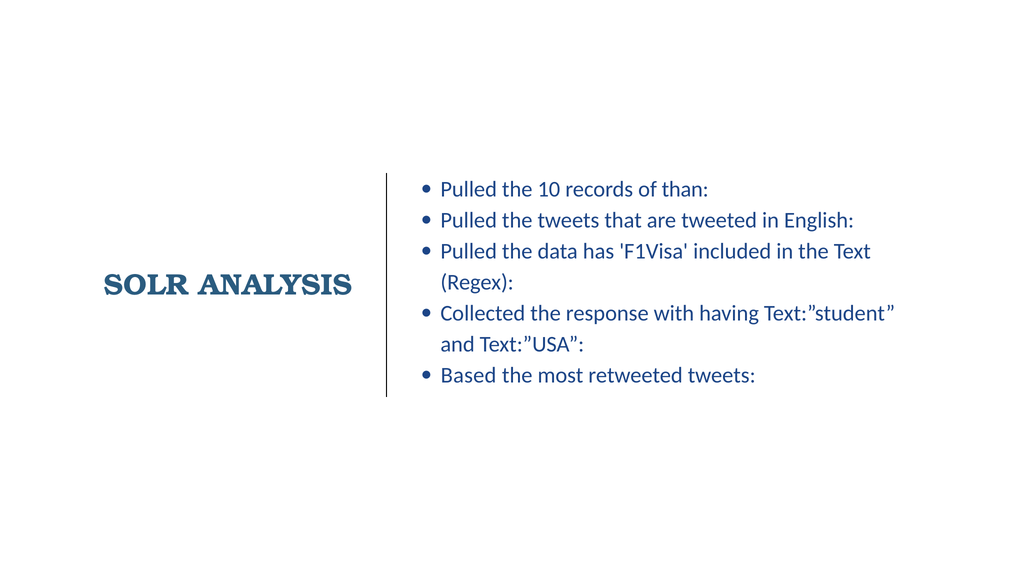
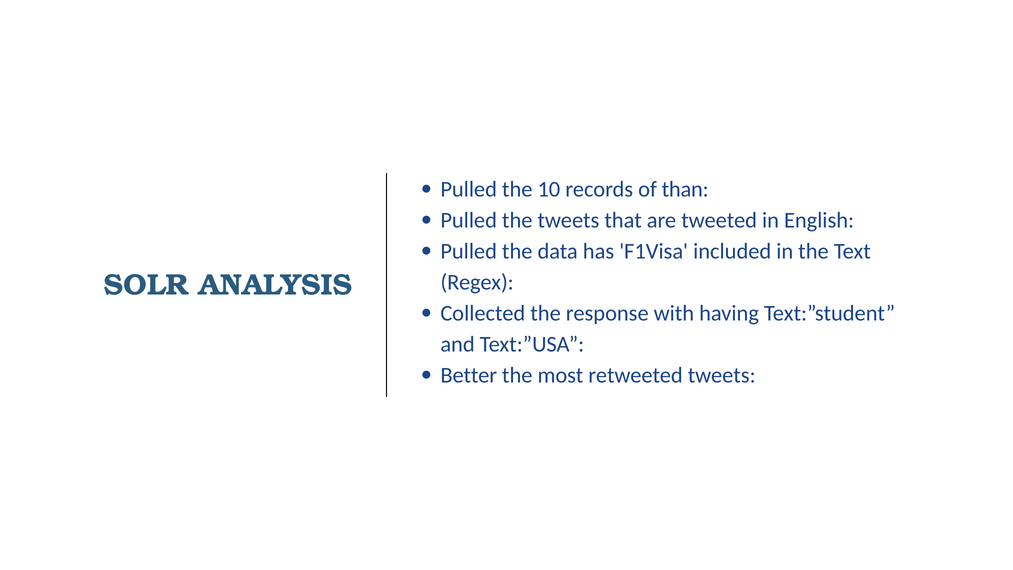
Based: Based -> Better (469, 375)
